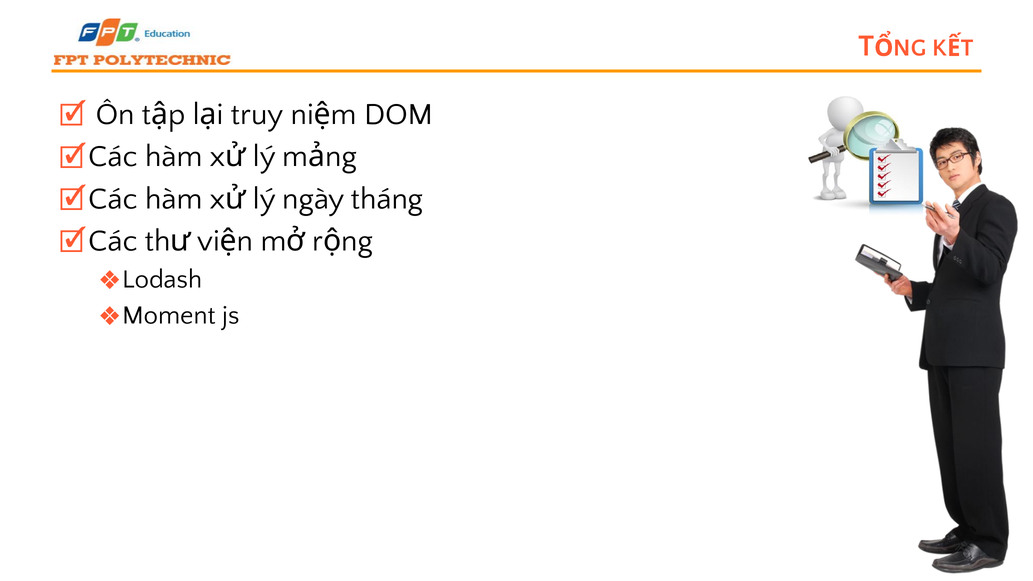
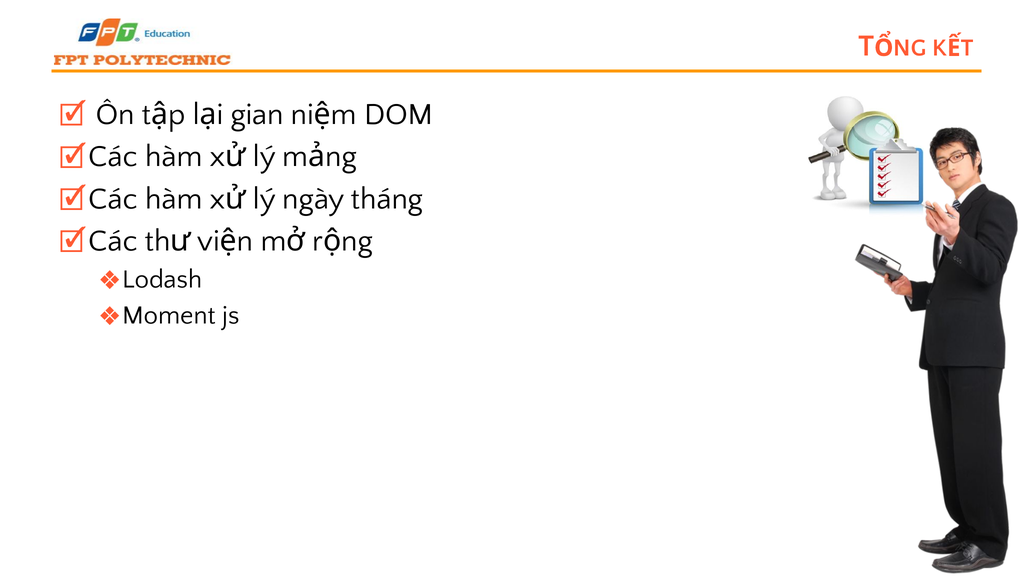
truy: truy -> gian (257, 114)
